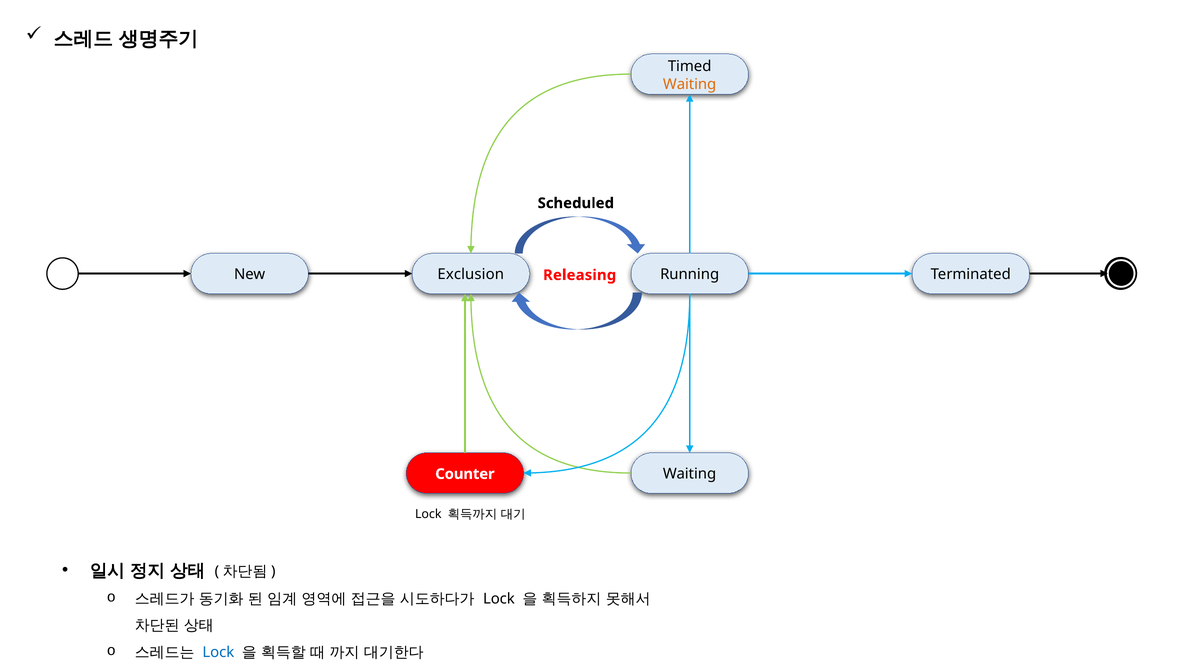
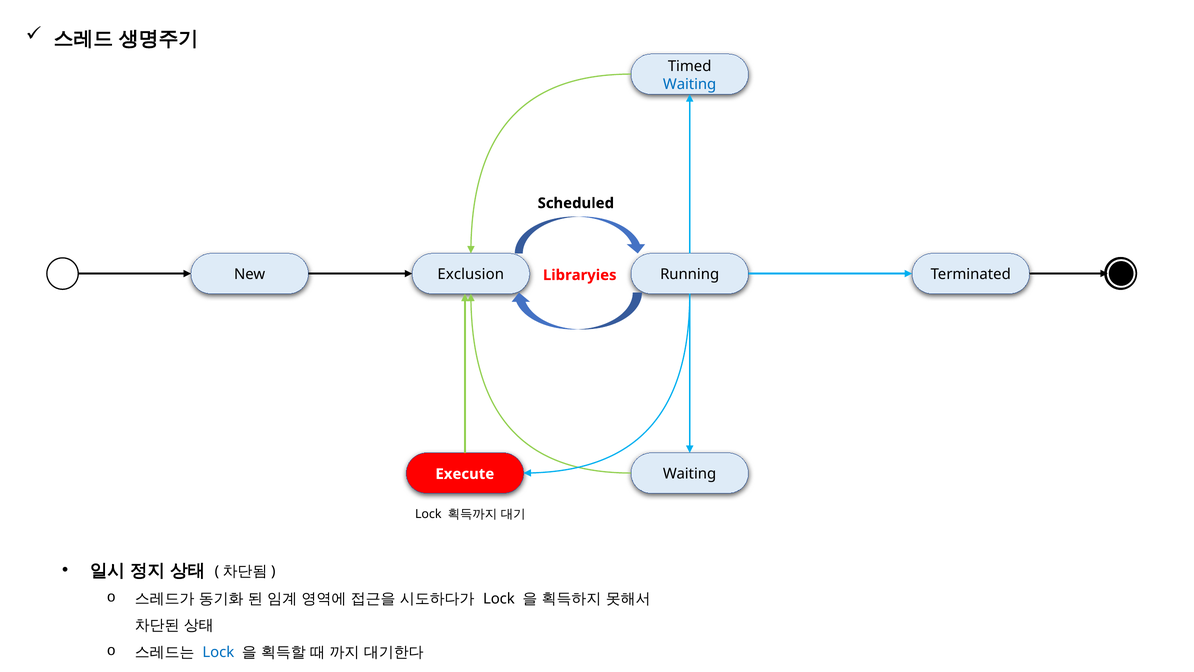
Waiting colour: orange -> blue (690, 84)
Releasing: Releasing -> Libraryies (580, 275)
Counter: Counter -> Execute (465, 474)
